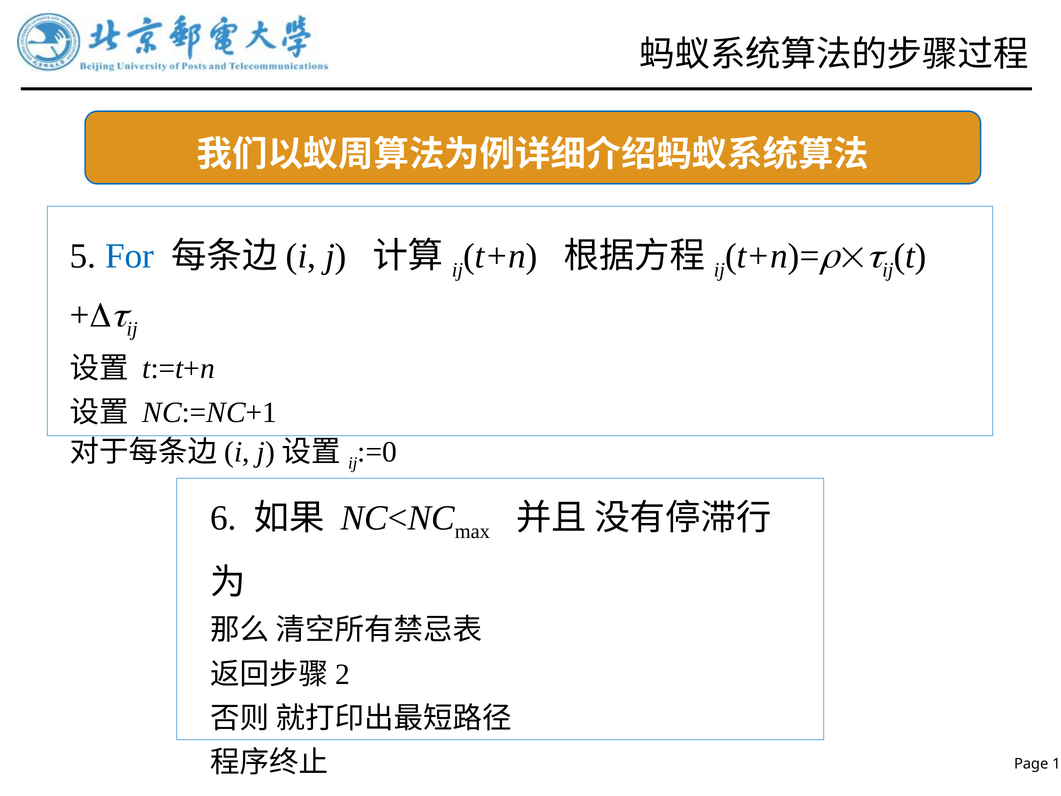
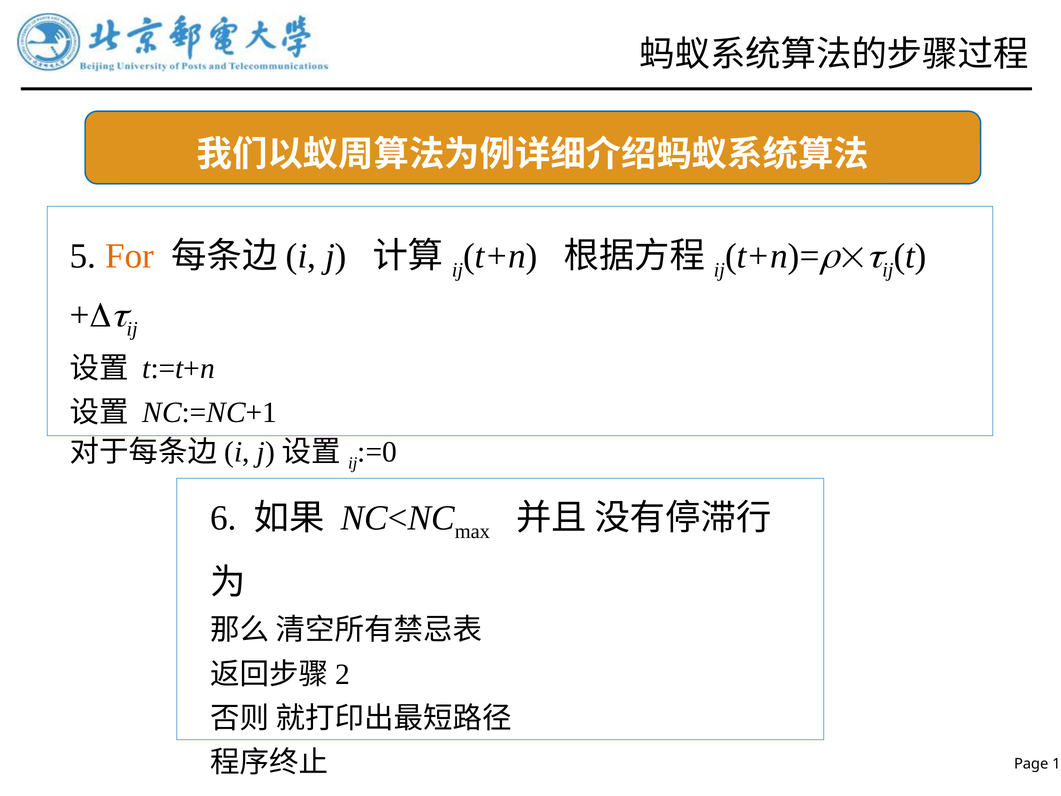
For colour: blue -> orange (130, 256)
